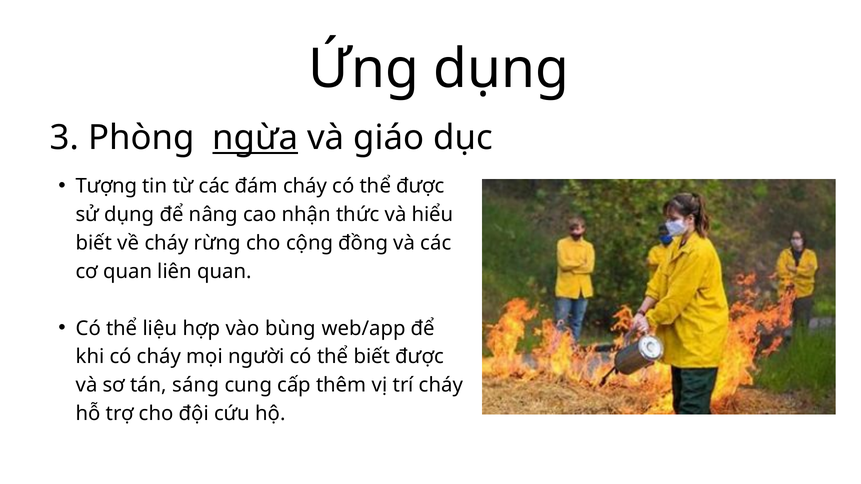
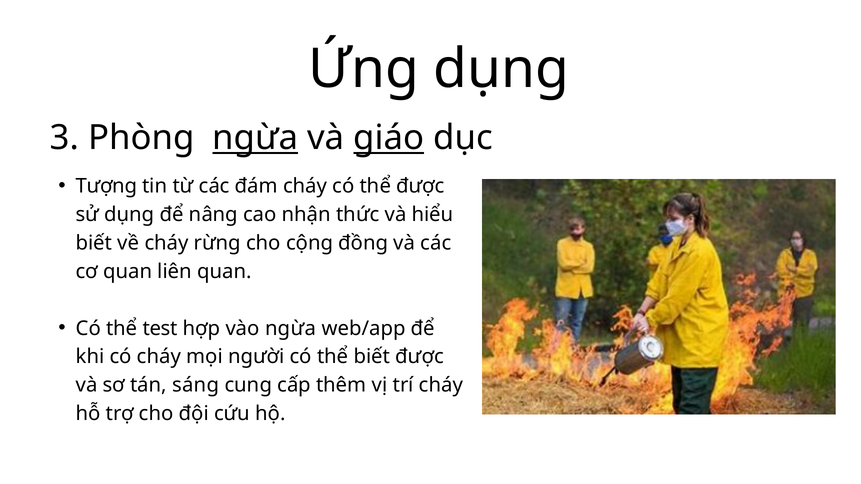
giáo underline: none -> present (389, 138)
liệu: liệu -> test (160, 329)
vào bùng: bùng -> ngừa (291, 329)
